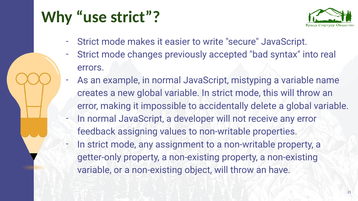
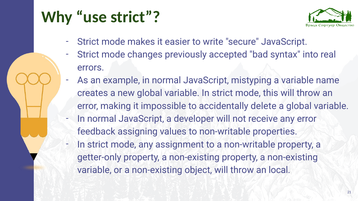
have: have -> local (279, 170)
